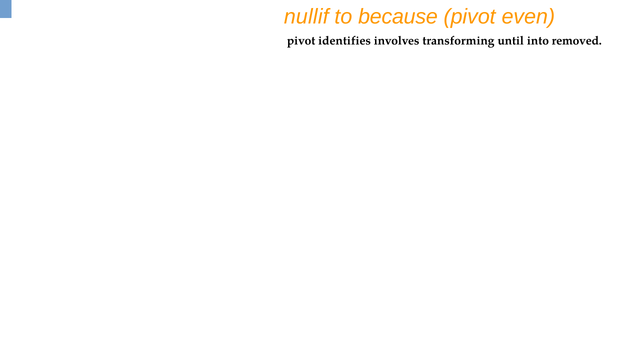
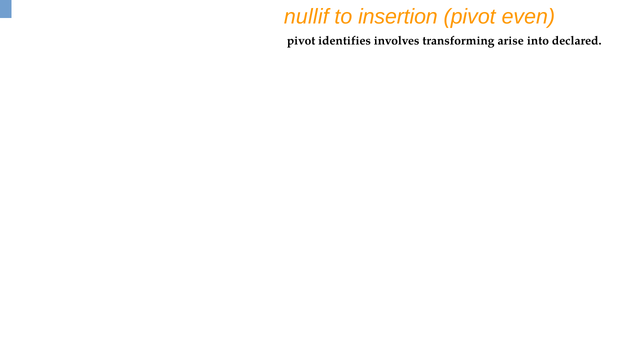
because: because -> insertion (398, 17)
until: until -> arise (511, 41)
removed: removed -> declared (577, 41)
